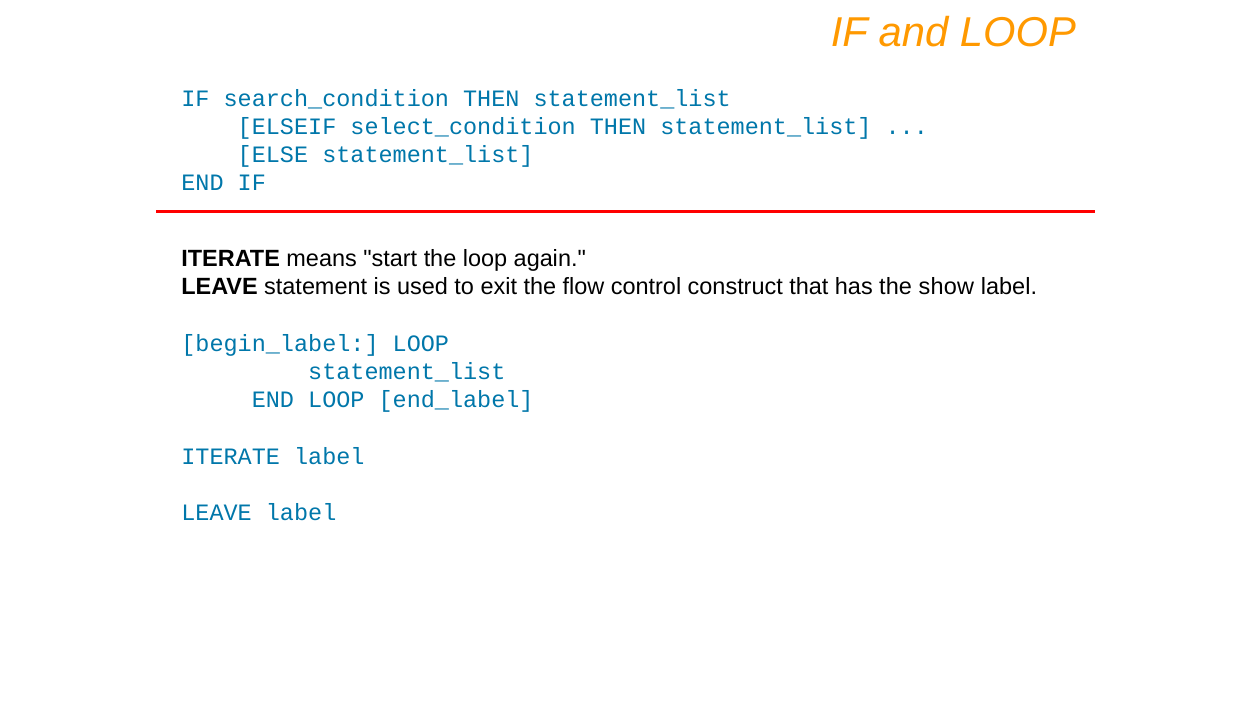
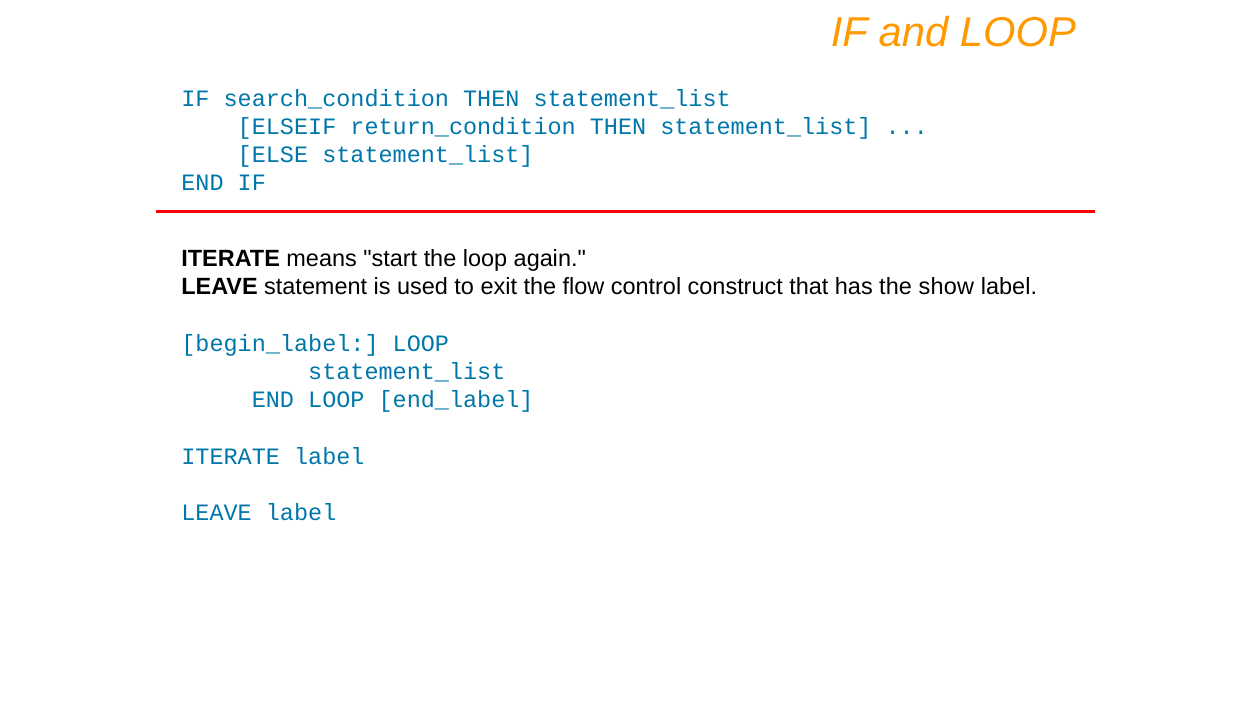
select_condition: select_condition -> return_condition (463, 127)
